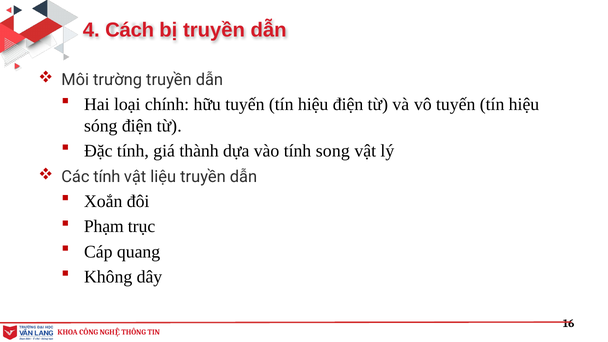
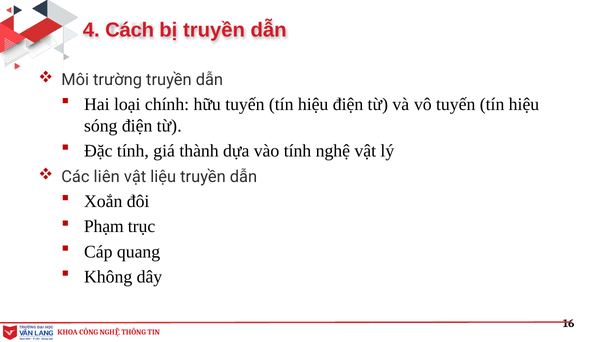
song: song -> nghệ (333, 151)
Các tính: tính -> liên (107, 177)
